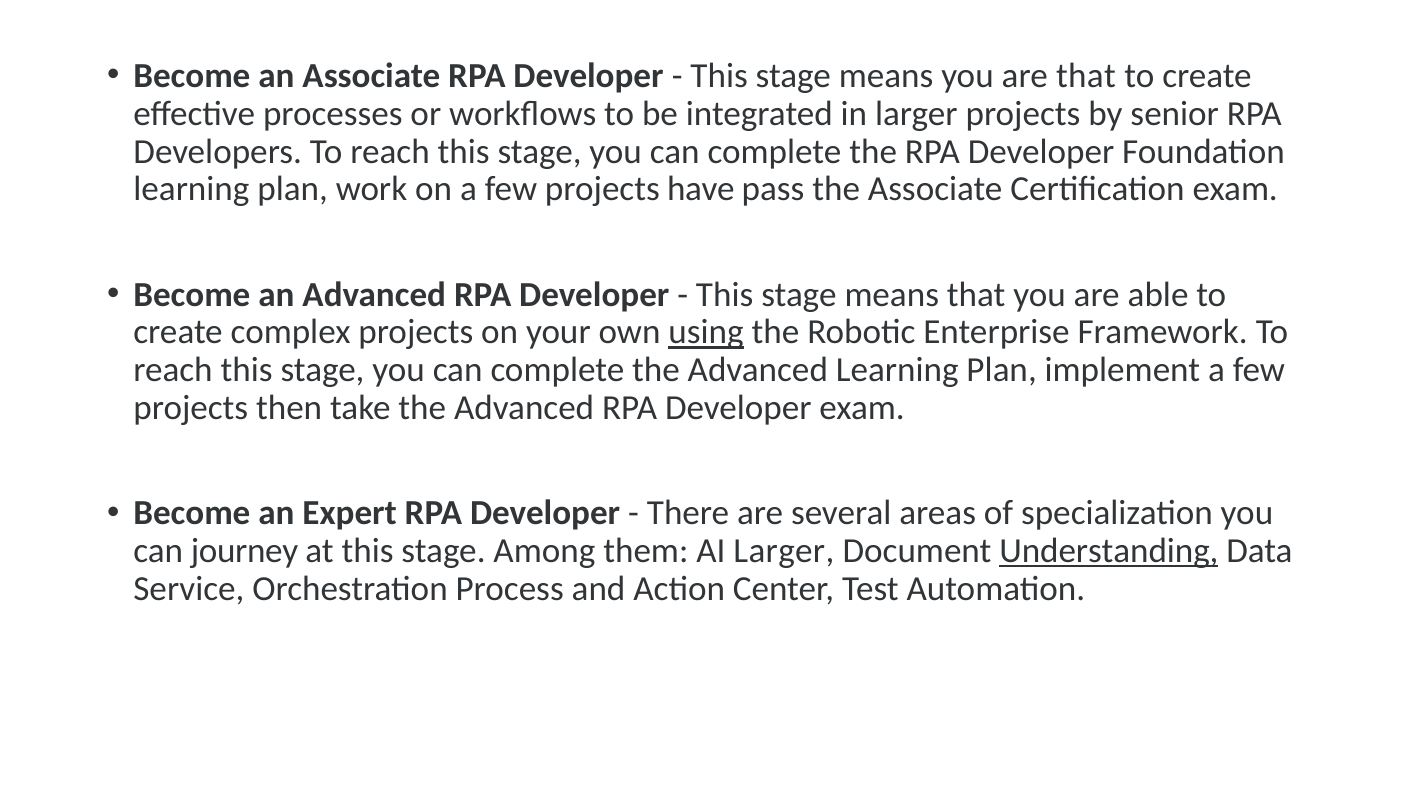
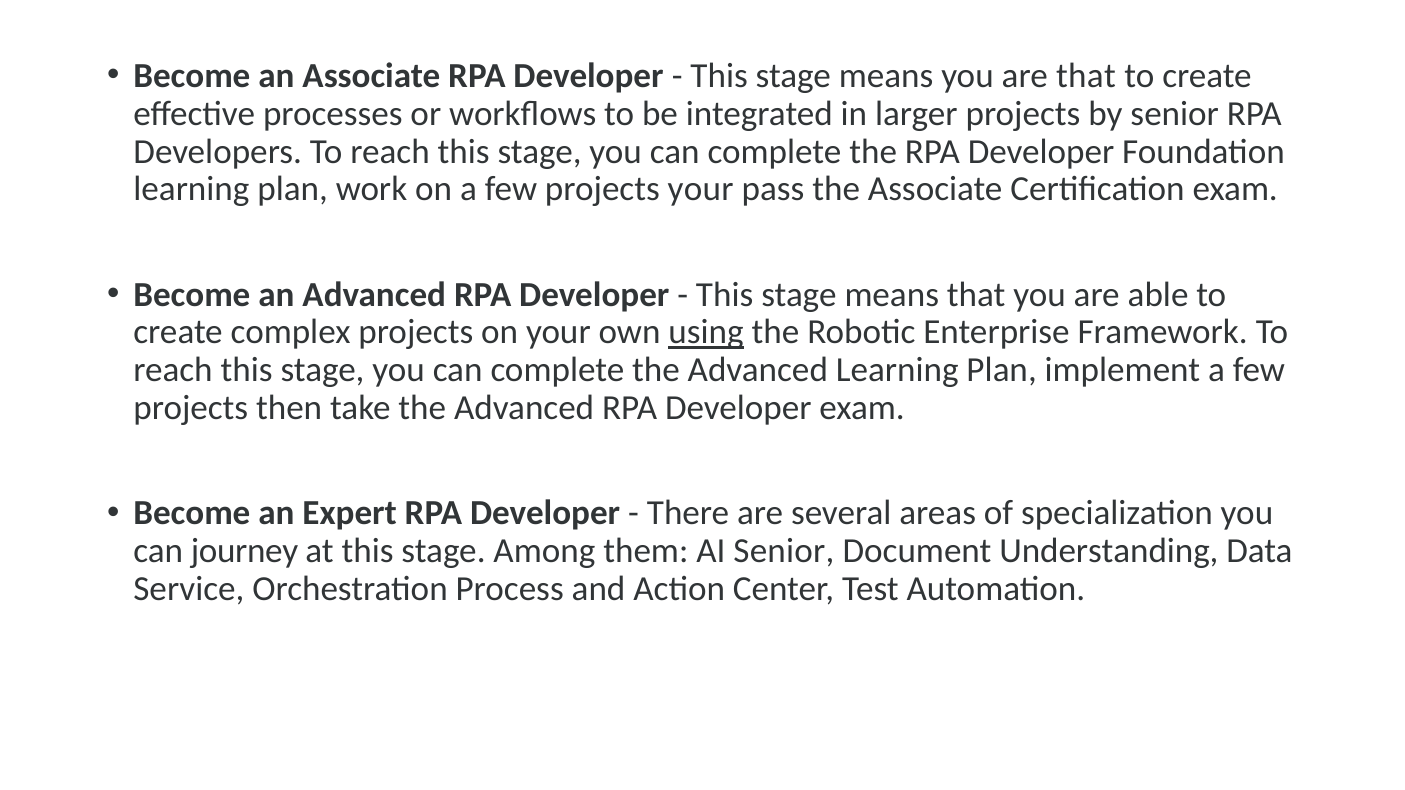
projects have: have -> your (701, 189)
AI Larger: Larger -> Senior (784, 551)
Understanding underline: present -> none (1109, 551)
